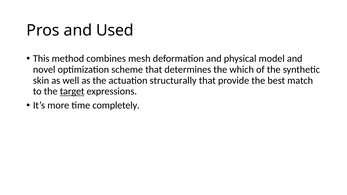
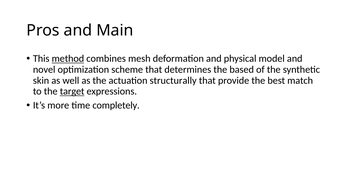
Used: Used -> Main (115, 30)
method underline: none -> present (68, 59)
which: which -> based (242, 70)
